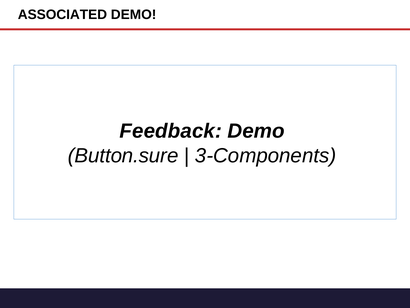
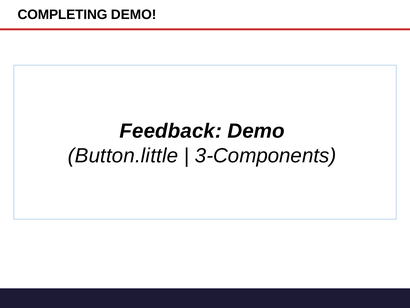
ASSOCIATED: ASSOCIATED -> COMPLETING (62, 15)
Button.sure: Button.sure -> Button.little (123, 156)
